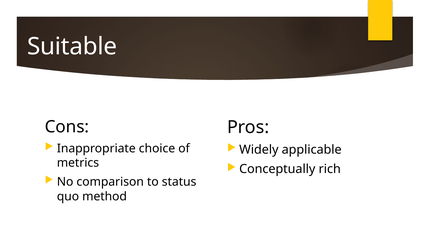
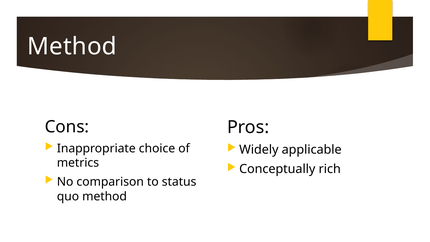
Suitable: Suitable -> Method (72, 46)
